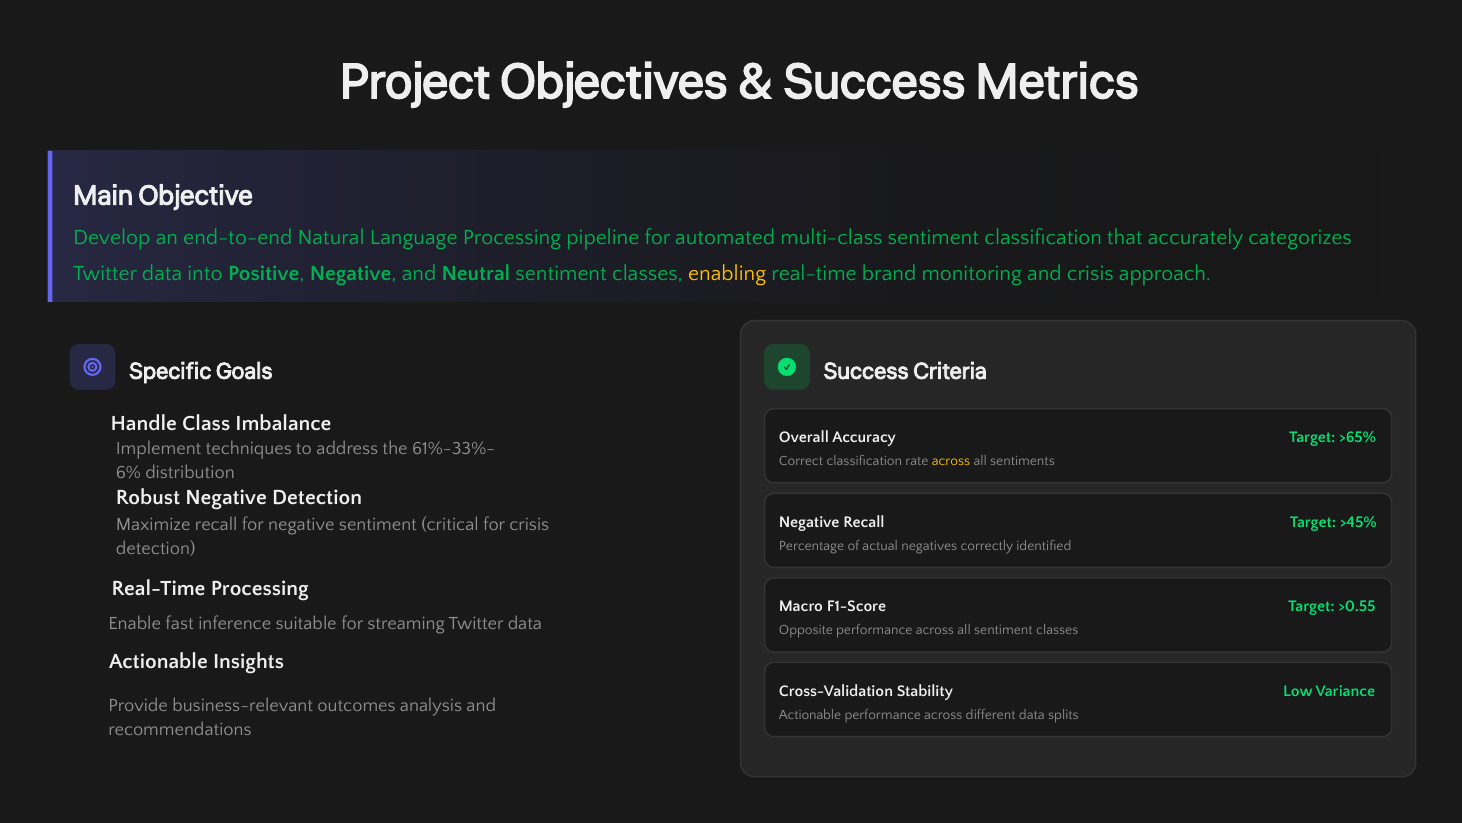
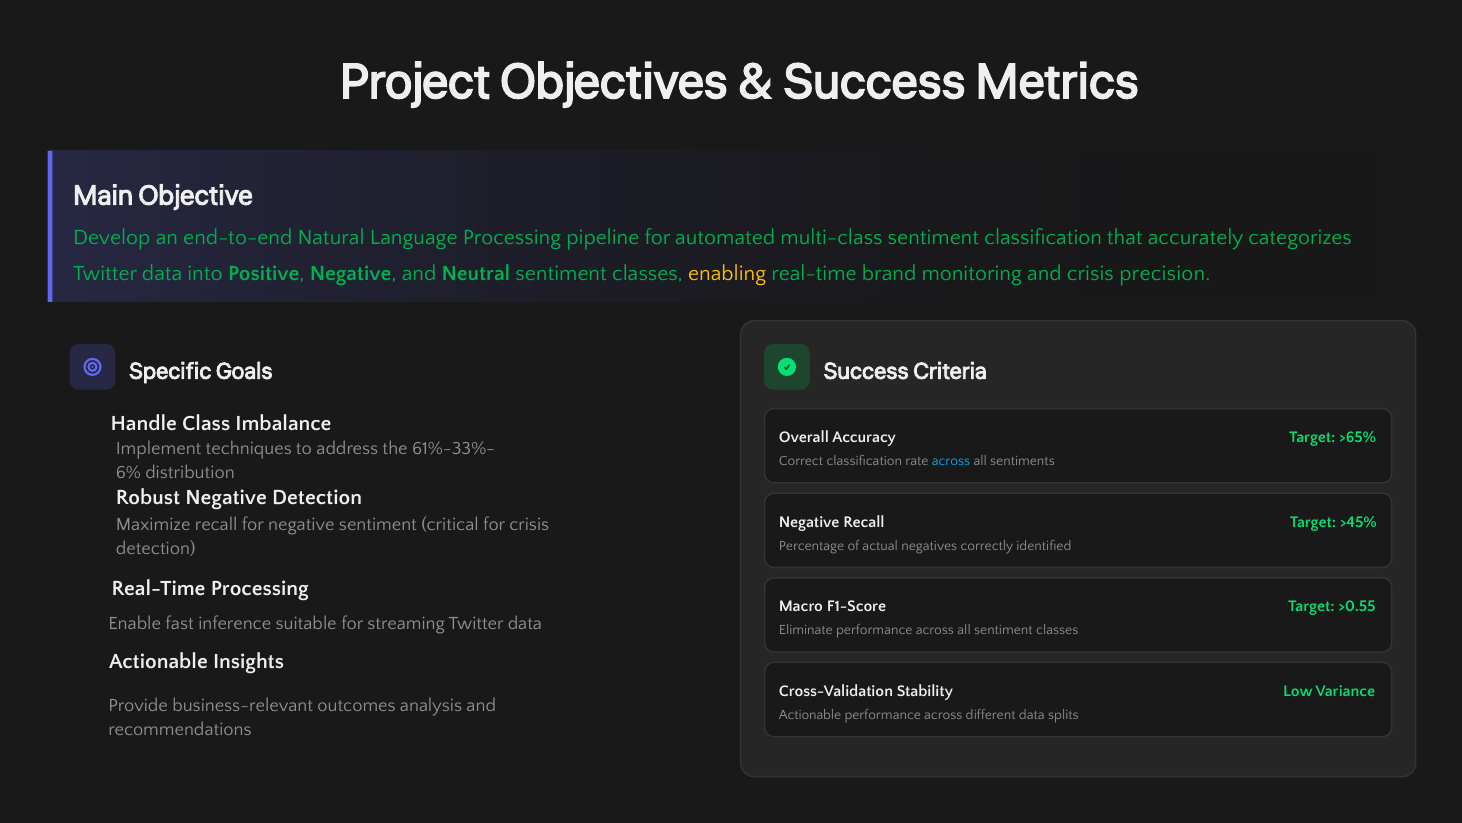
approach: approach -> precision (1165, 273)
across colour: yellow -> light blue (951, 461)
Opposite: Opposite -> Eliminate (806, 630)
